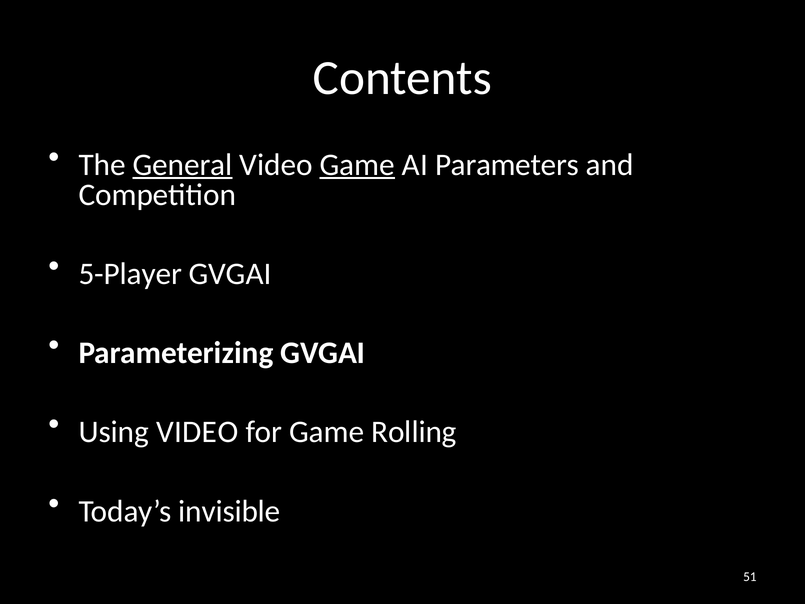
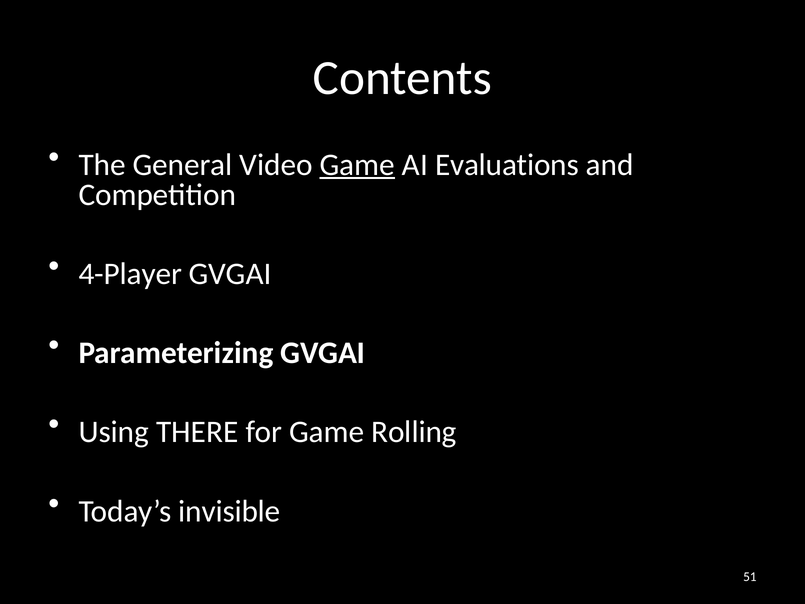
General underline: present -> none (183, 165)
Parameters: Parameters -> Evaluations (507, 165)
5-Player: 5-Player -> 4-Player (130, 274)
Using VIDEO: VIDEO -> THERE (197, 432)
